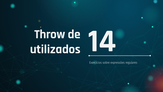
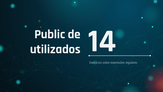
Throw: Throw -> Public (50, 34)
